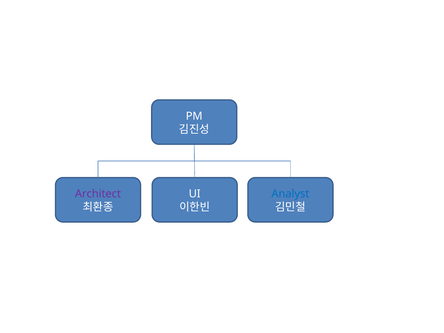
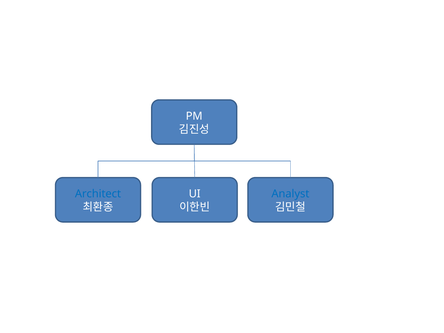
Architect colour: purple -> blue (98, 194)
